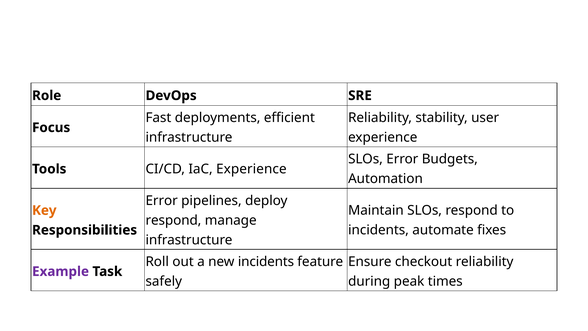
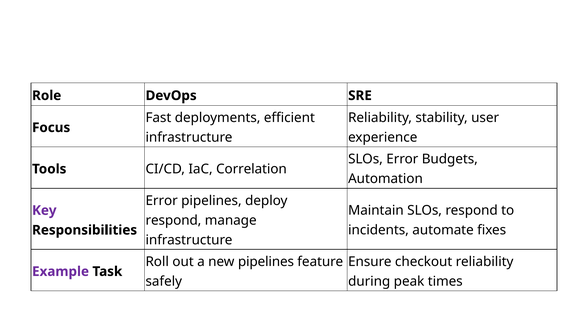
IaC Experience: Experience -> Correlation (251, 169)
Key colour: orange -> purple (44, 210)
new incidents: incidents -> pipelines (266, 261)
